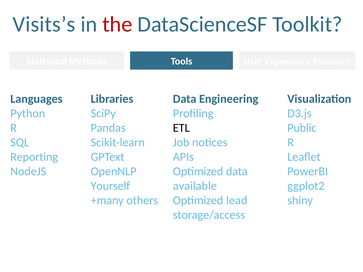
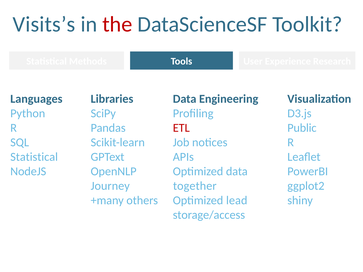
ETL colour: black -> red (181, 128)
Reporting: Reporting -> Statistical (34, 157)
Yourself: Yourself -> Journey (110, 186)
available: available -> together (195, 186)
